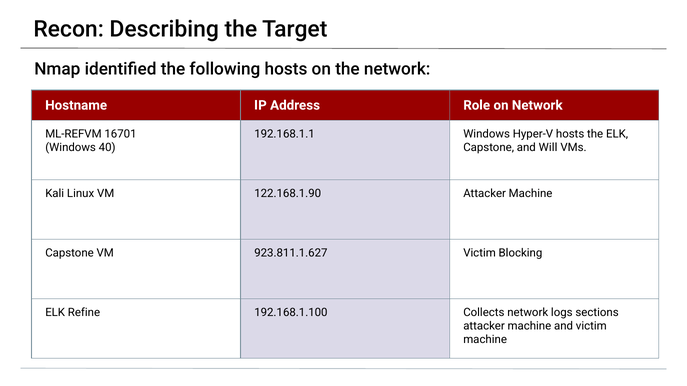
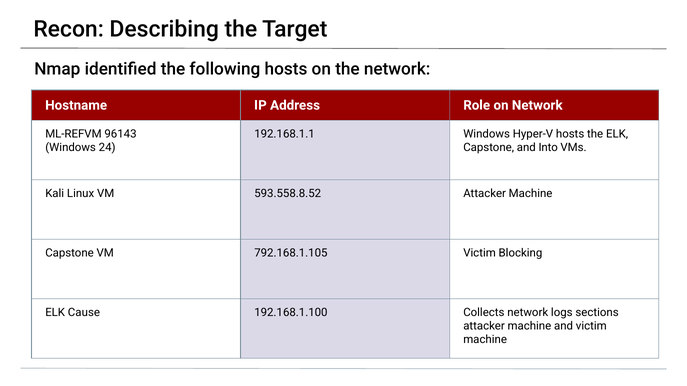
16701: 16701 -> 96143 (121, 134)
40: 40 -> 24 (107, 147)
Will: Will -> Into (548, 147)
122.168.1.90: 122.168.1.90 -> 593.558.8.52 (288, 194)
923.811.1.627: 923.811.1.627 -> 792.168.1.105 (291, 253)
Refine: Refine -> Cause (84, 313)
